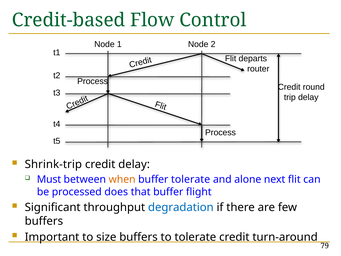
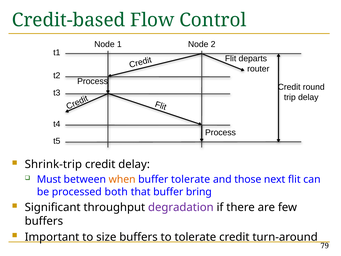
alone: alone -> those (248, 179)
does: does -> both (116, 192)
flight: flight -> bring (199, 192)
degradation colour: blue -> purple (181, 207)
